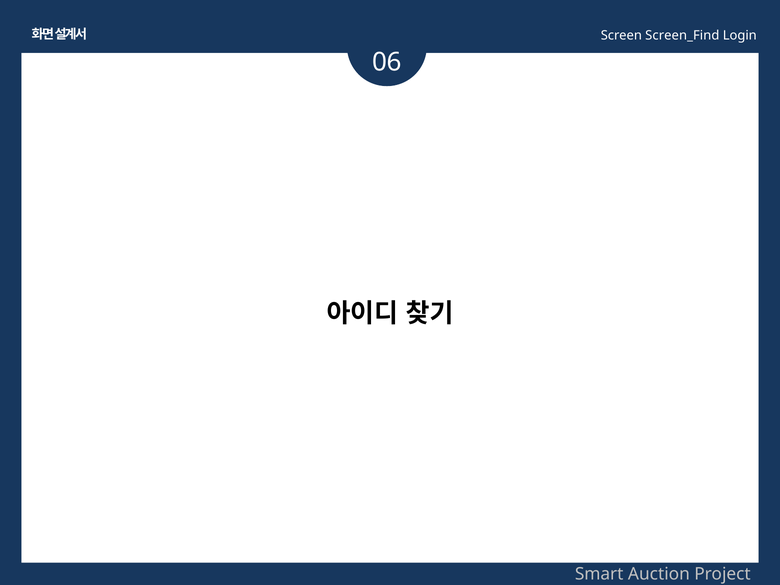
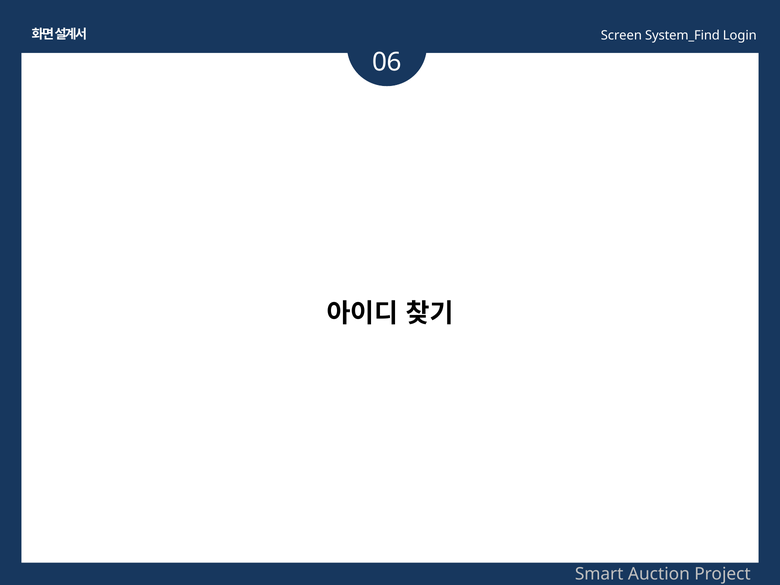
Screen_Find: Screen_Find -> System_Find (682, 36)
